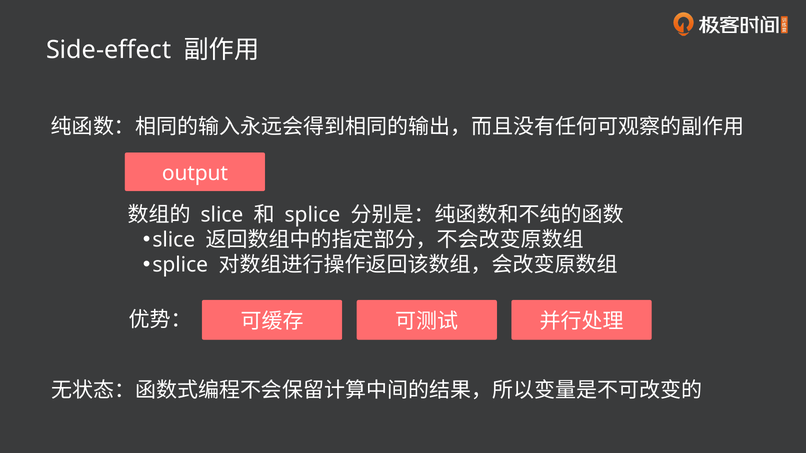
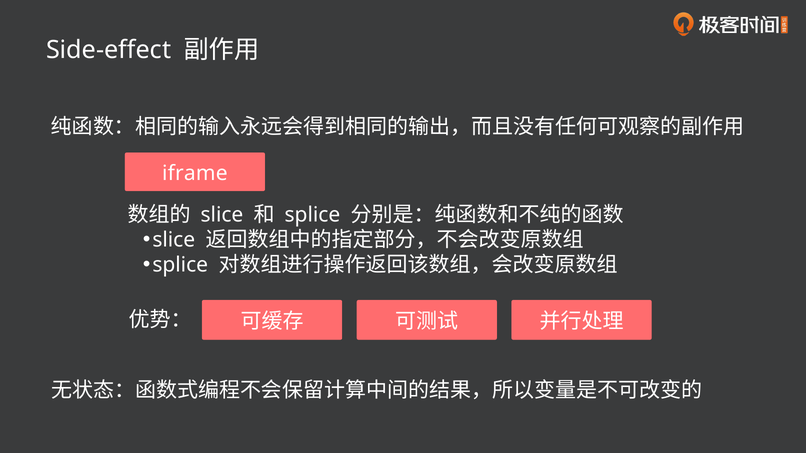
output: output -> iframe (195, 173)
